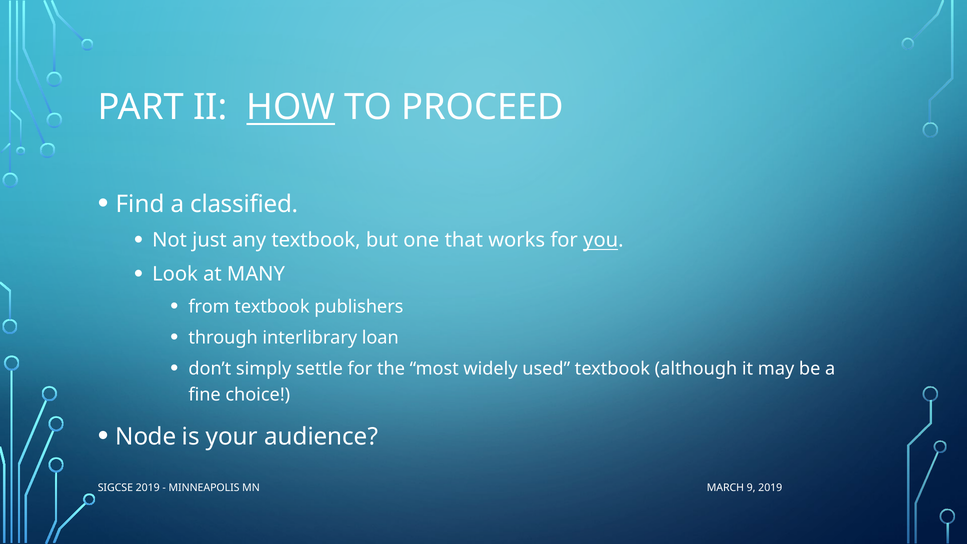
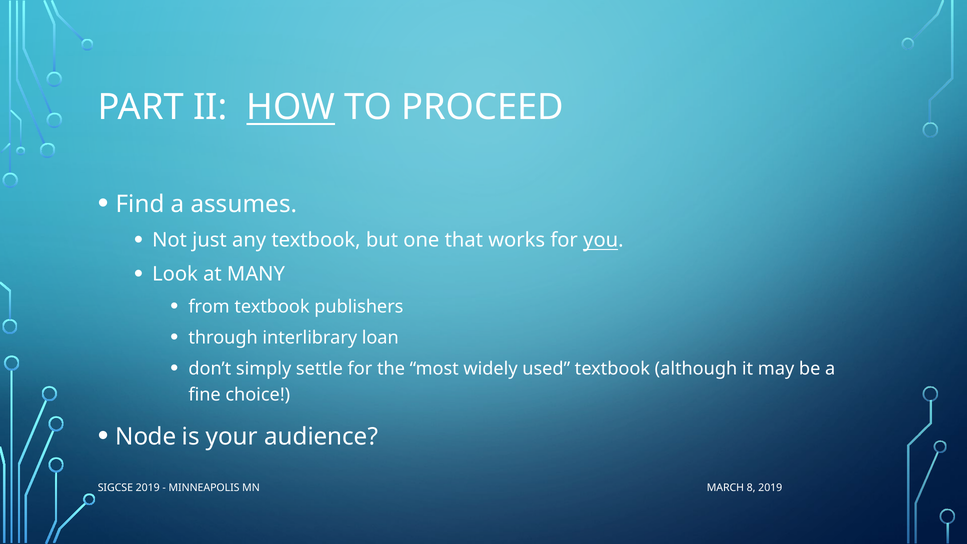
classified: classified -> assumes (244, 204)
9: 9 -> 8 (751, 488)
